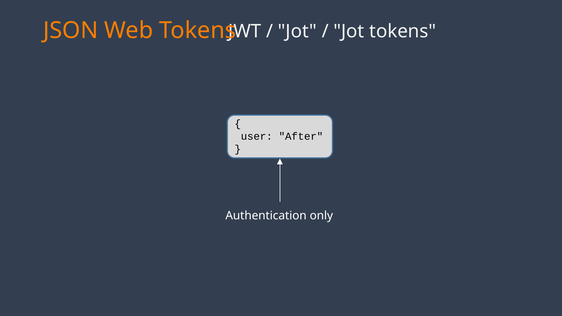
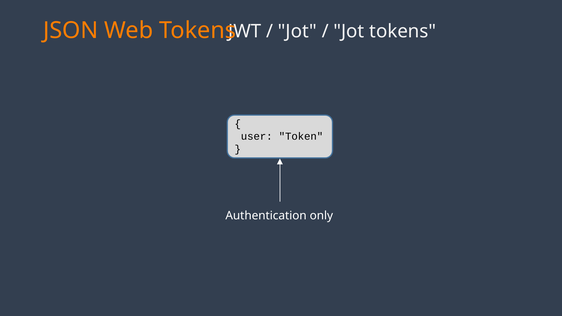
After: After -> Token (301, 136)
